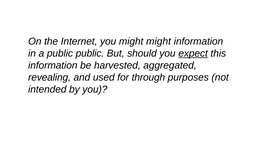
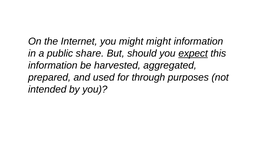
public public: public -> share (90, 53)
revealing: revealing -> prepared (49, 77)
